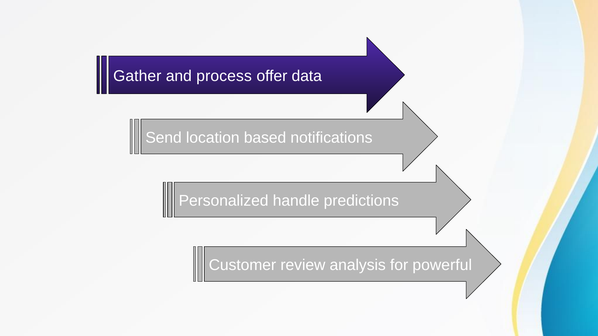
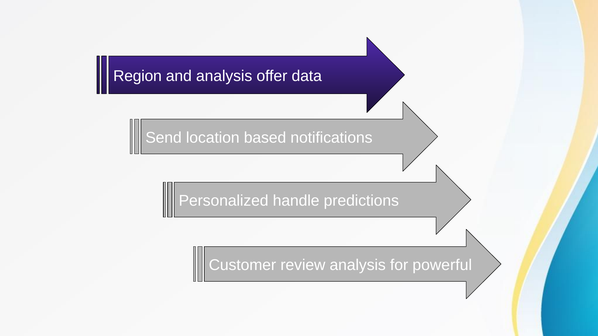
Gather: Gather -> Region (137, 76)
and process: process -> analysis (224, 76)
